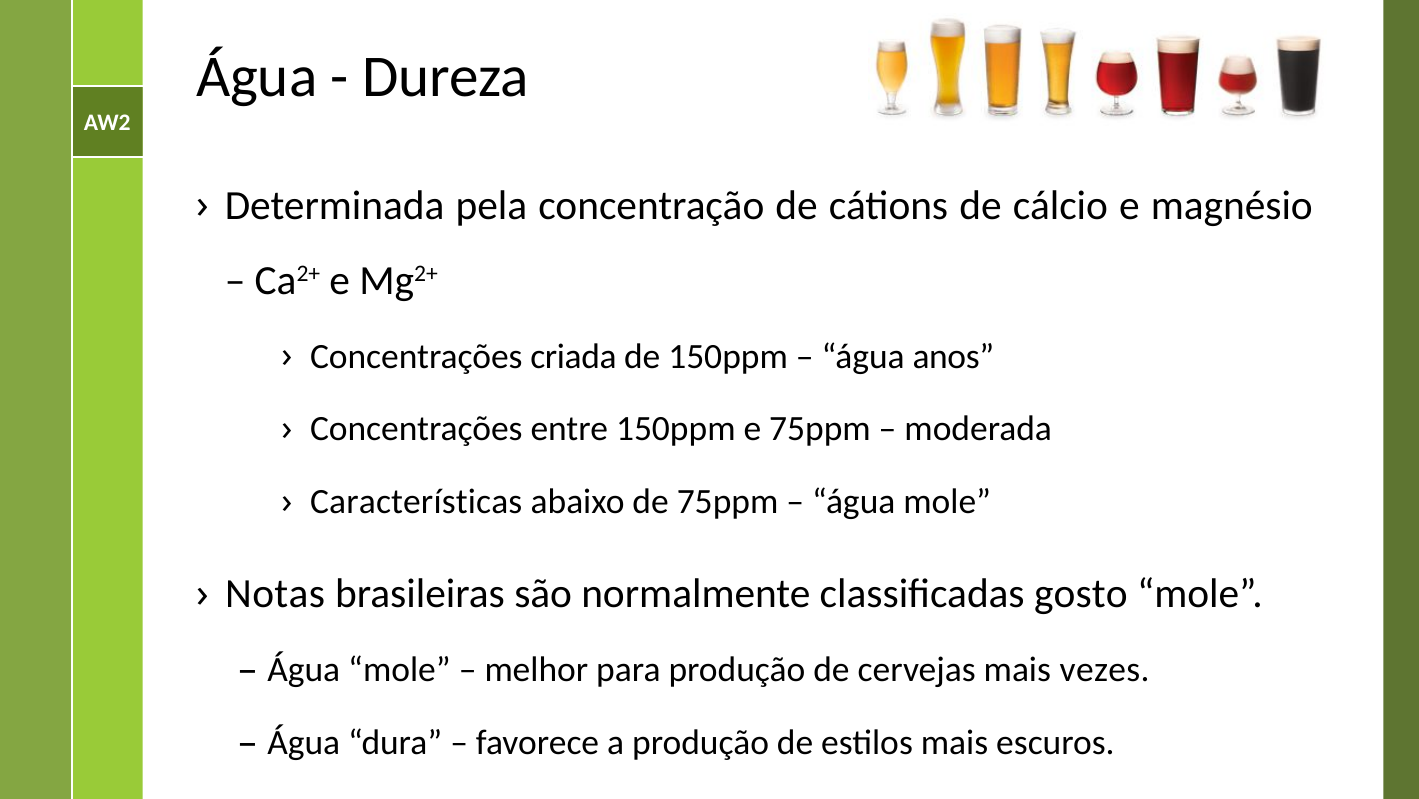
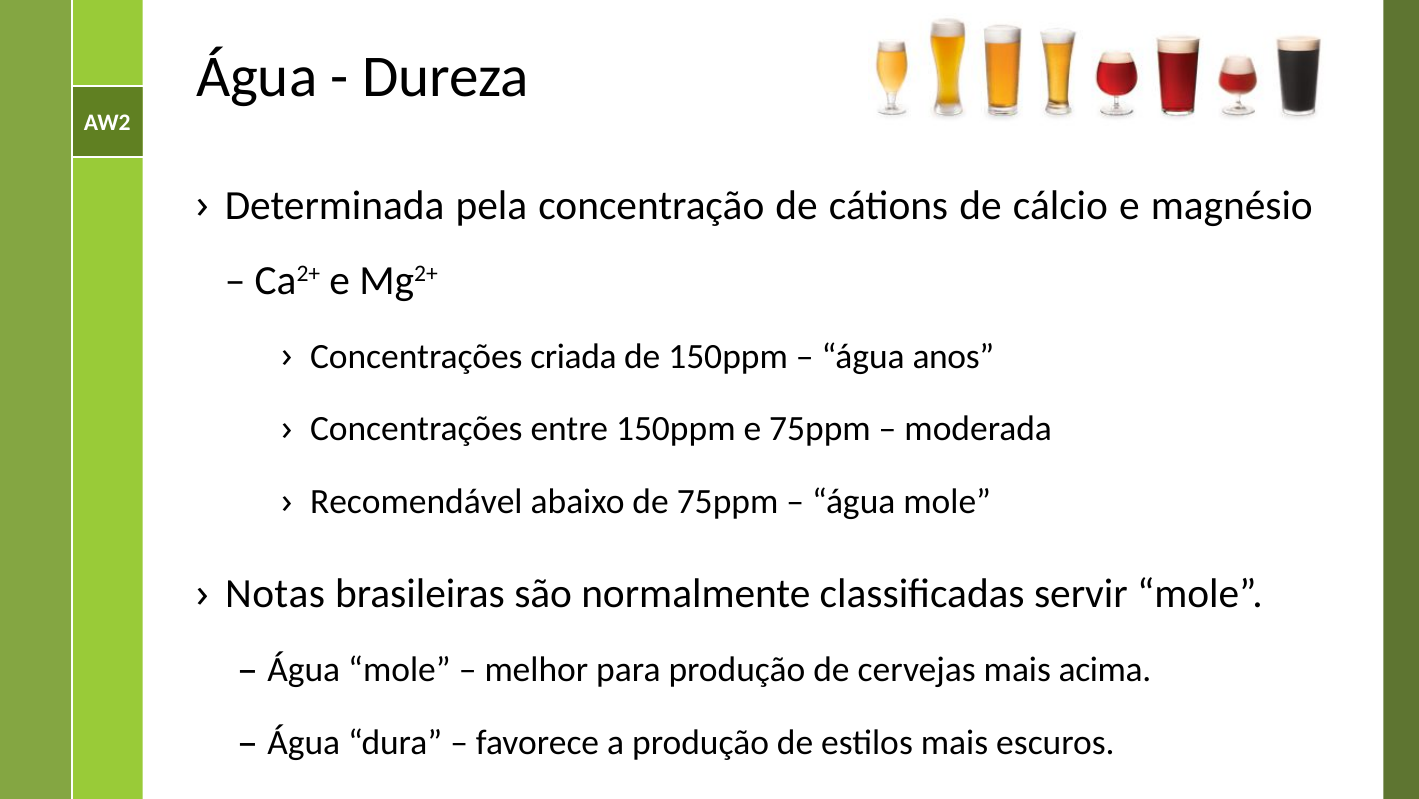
Características: Características -> Recomendável (416, 502)
gosto: gosto -> servir (1081, 594)
vezes: vezes -> acima (1105, 670)
